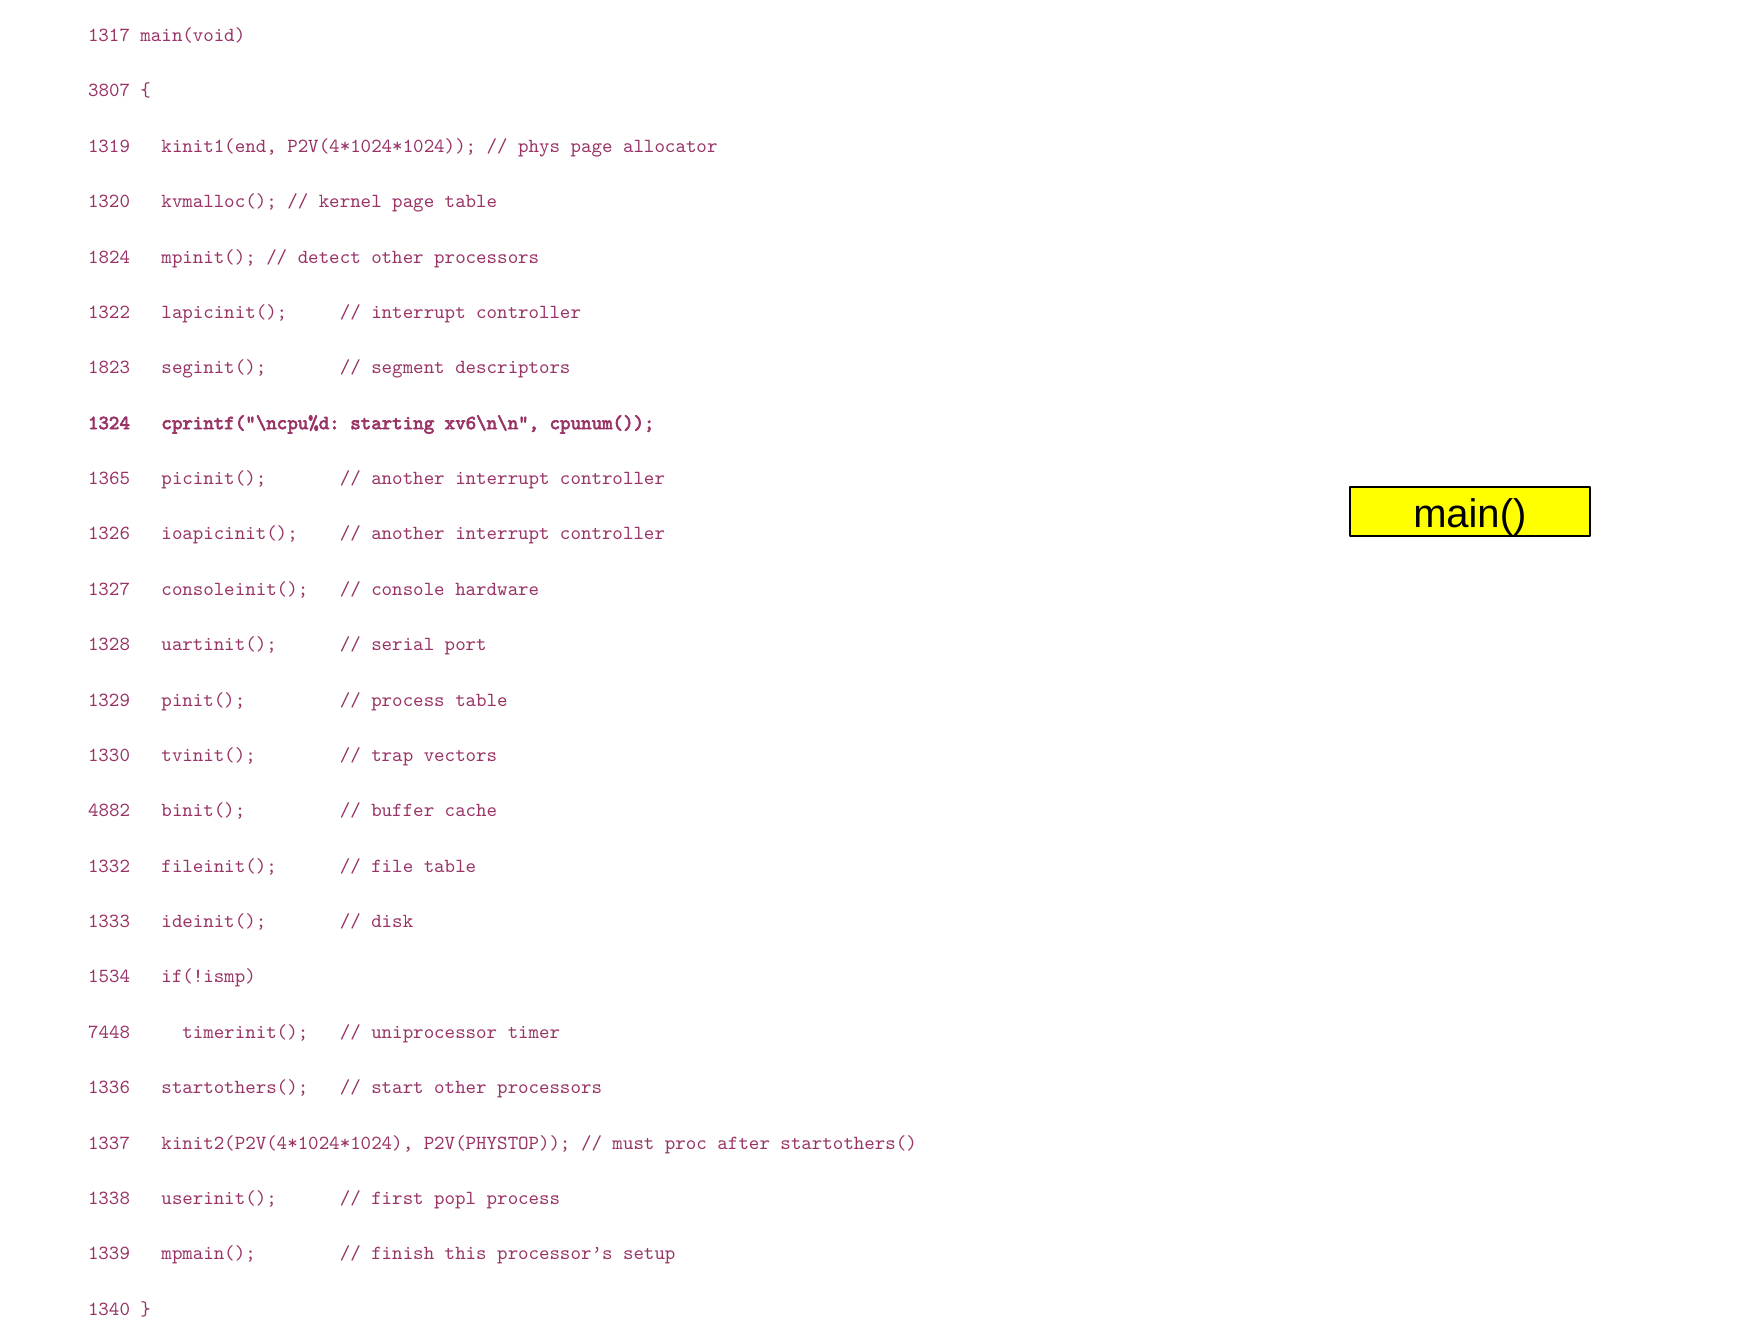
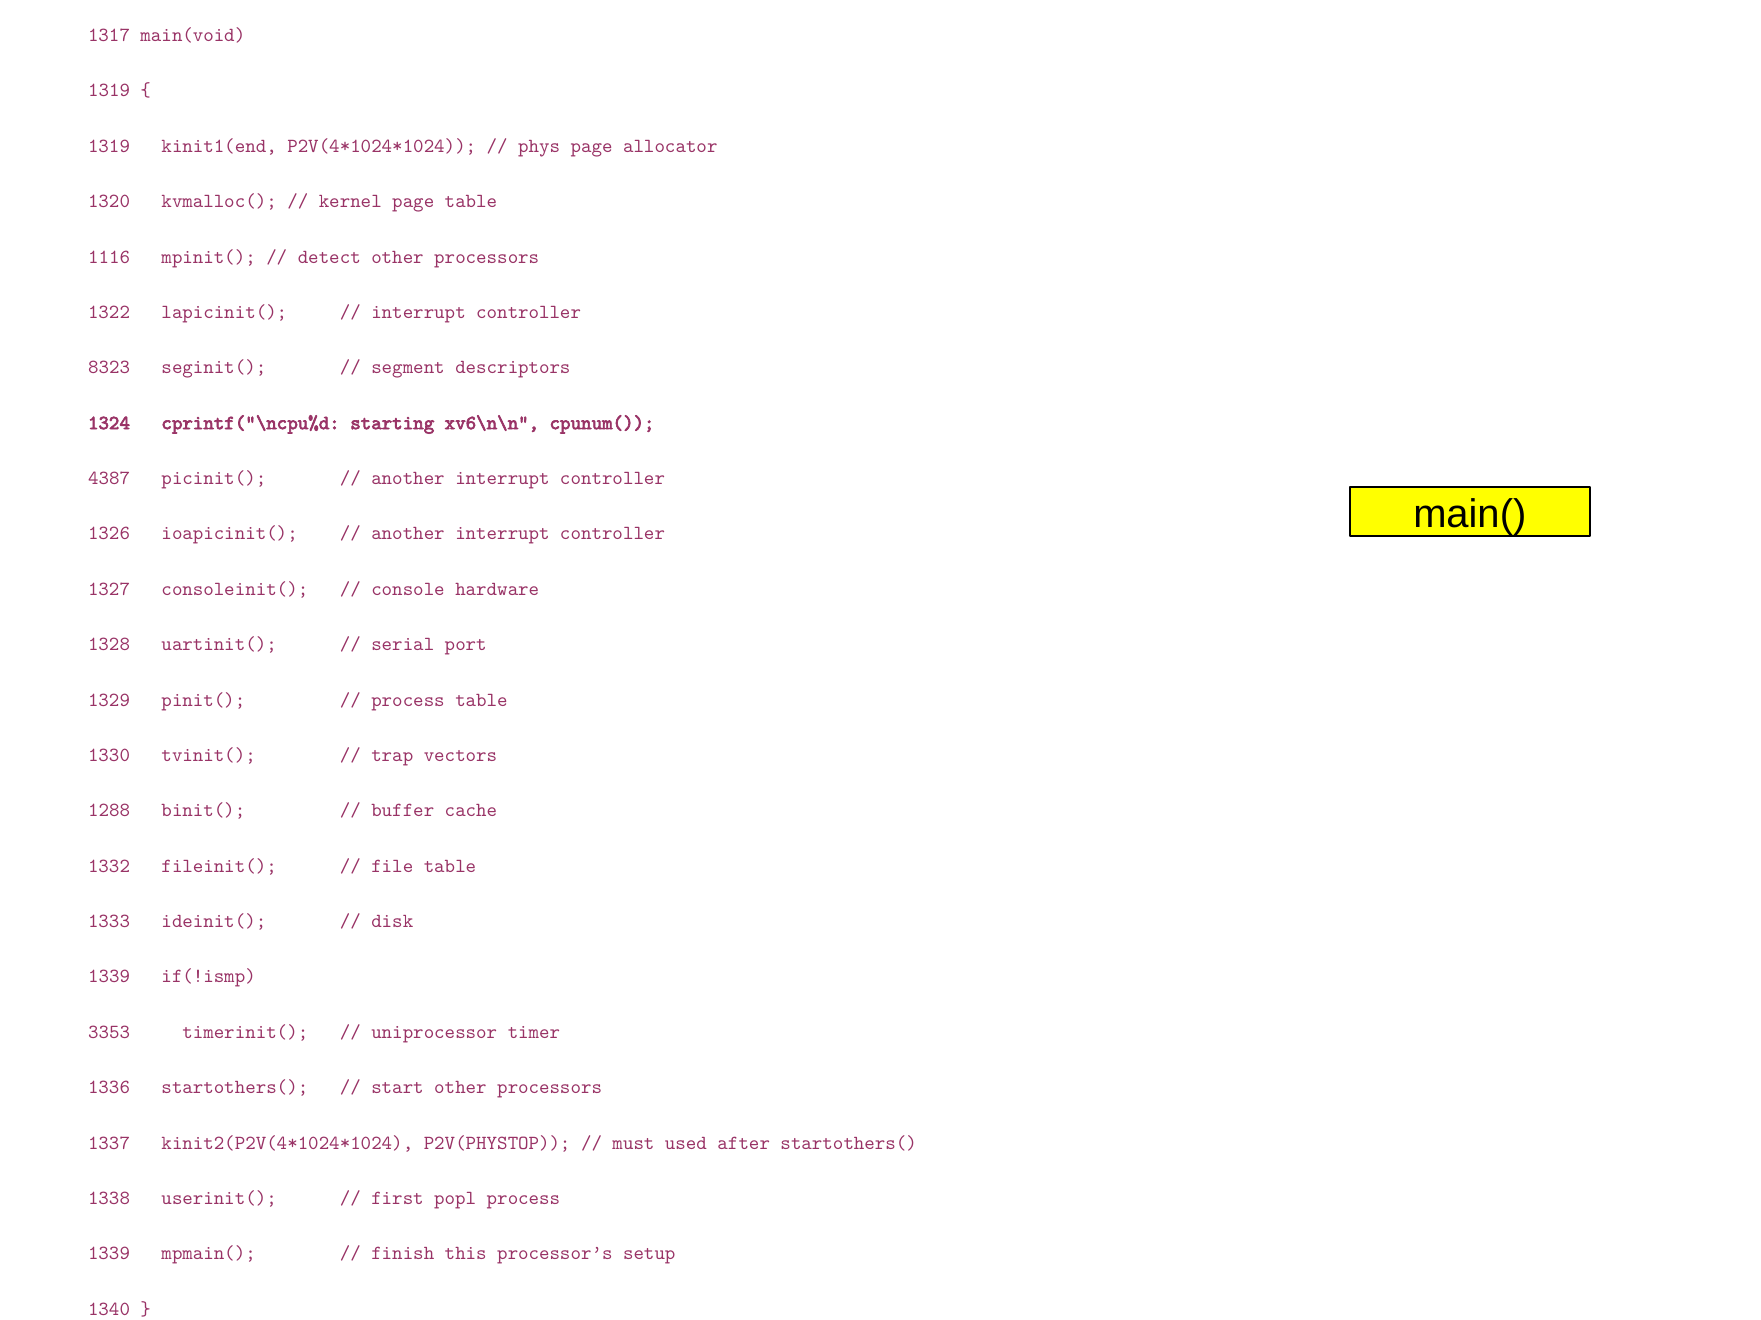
3807: 3807 -> 1319 (109, 90)
1824: 1824 -> 1116 (109, 257)
1823: 1823 -> 8323 (109, 367)
1365: 1365 -> 4387 (109, 478)
4882: 4882 -> 1288 (109, 811)
1534: 1534 -> 1339 (109, 977)
7448: 7448 -> 3353 (109, 1032)
proc: proc -> used (686, 1143)
